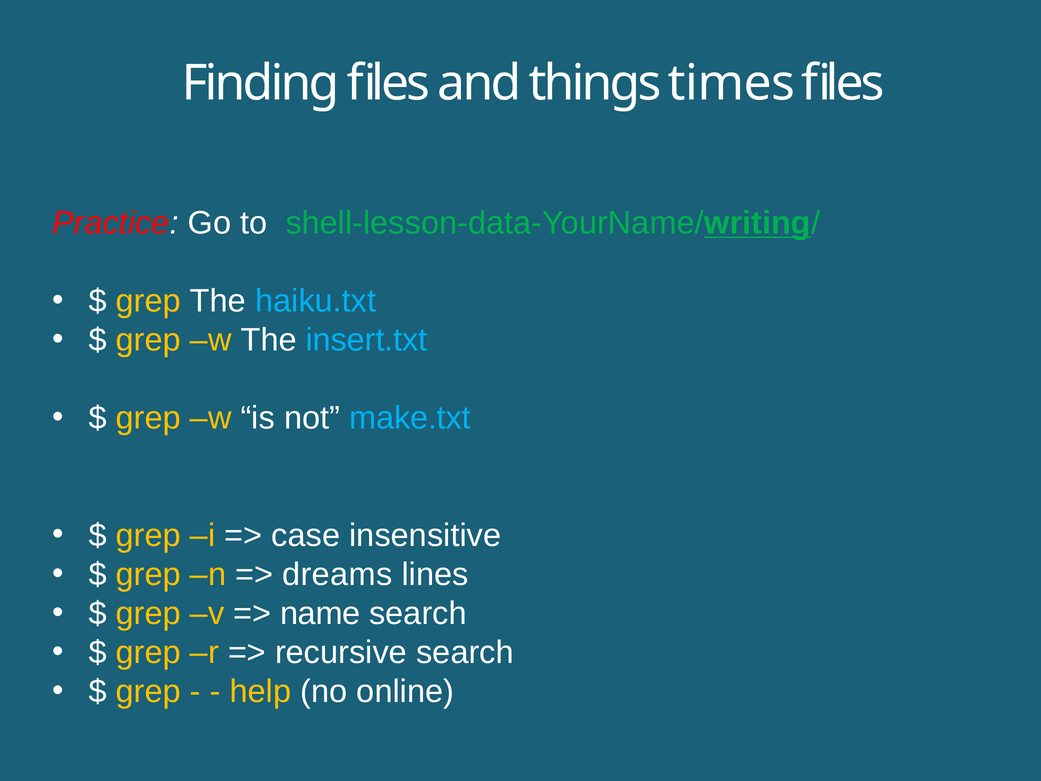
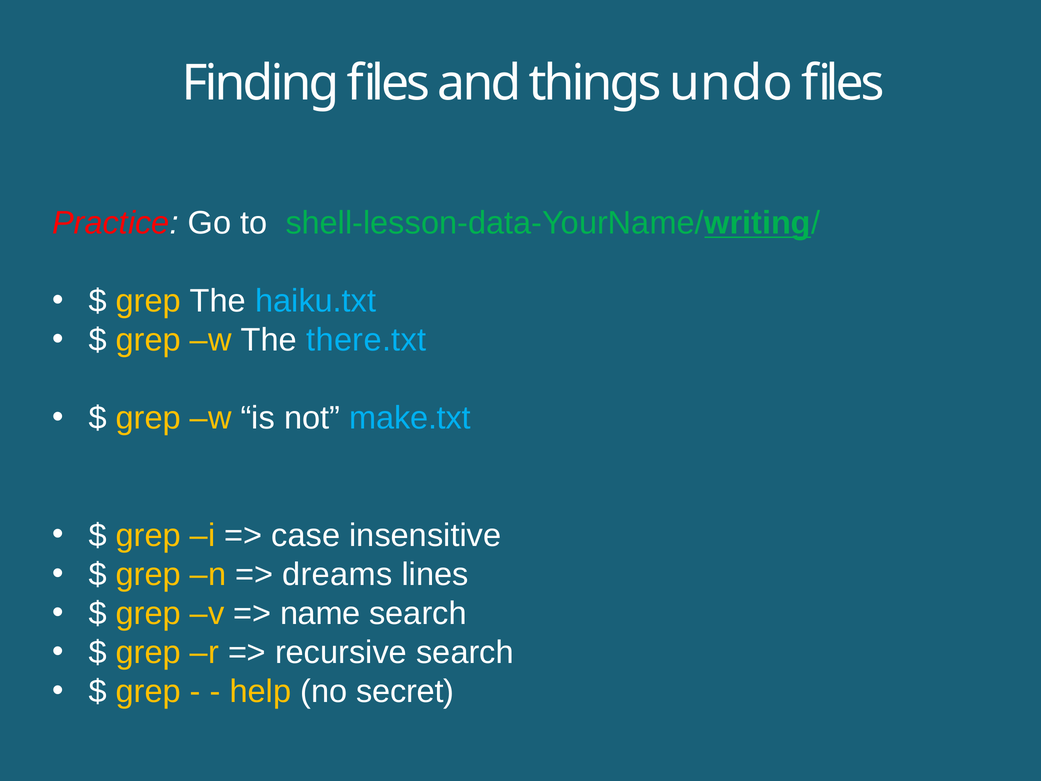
times: times -> undo (731, 83)
insert.txt: insert.txt -> there.txt (366, 340)
online: online -> secret (405, 691)
